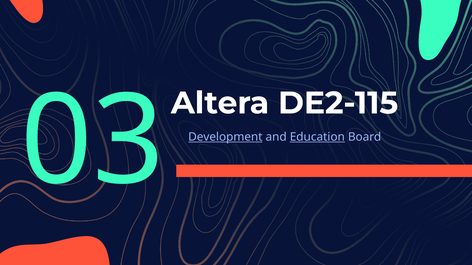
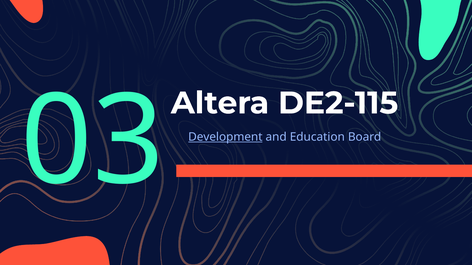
Education underline: present -> none (317, 137)
